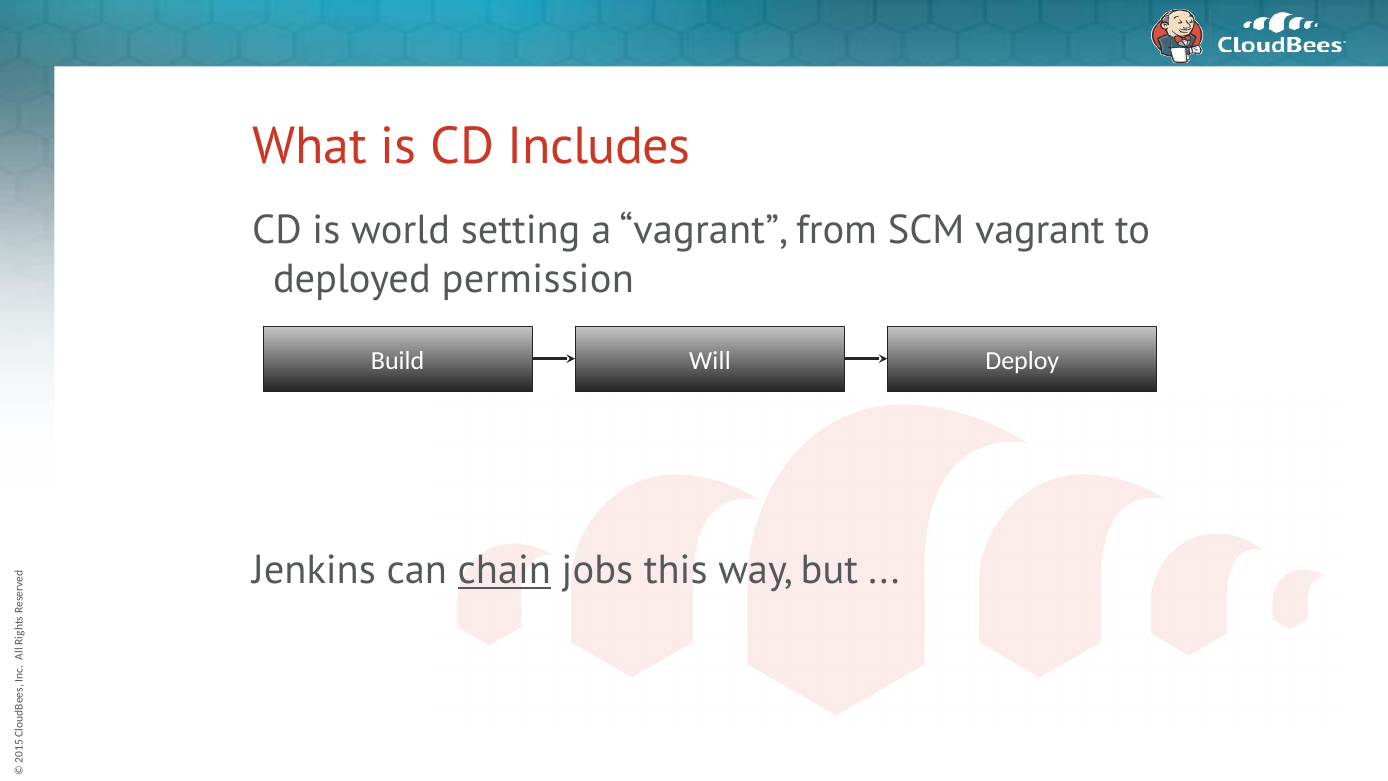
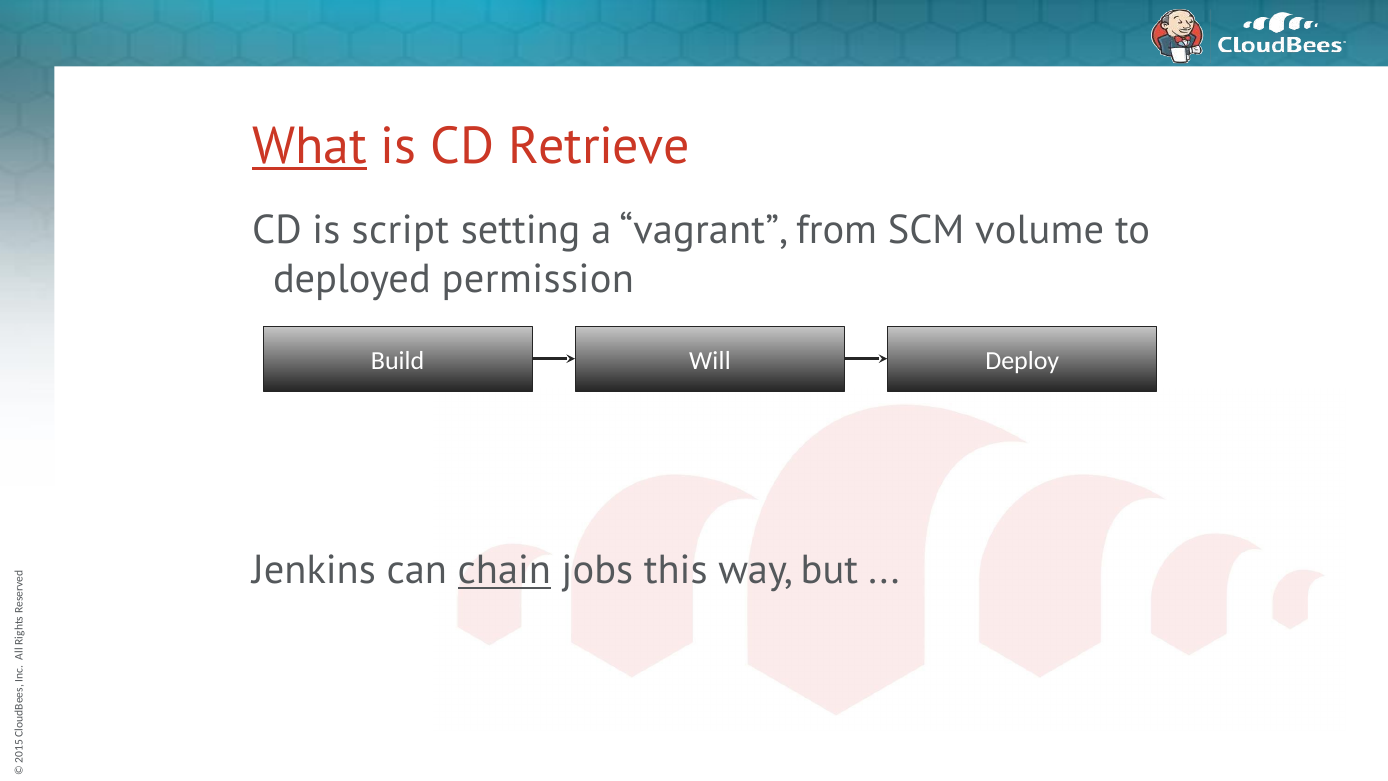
What underline: none -> present (310, 146)
Includes: Includes -> Retrieve (599, 146)
world: world -> script (400, 230)
SCM vagrant: vagrant -> volume (1040, 230)
